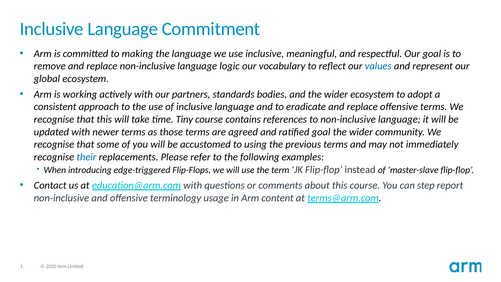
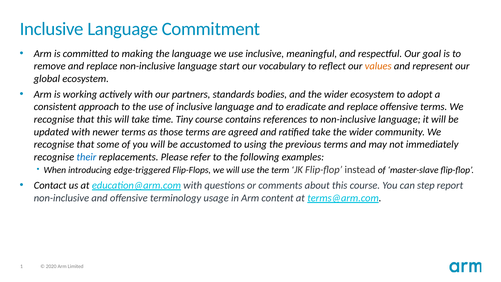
logic: logic -> start (230, 66)
values colour: blue -> orange (378, 66)
ratified goal: goal -> take (321, 132)
